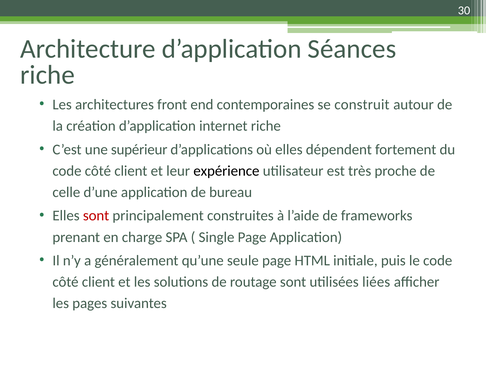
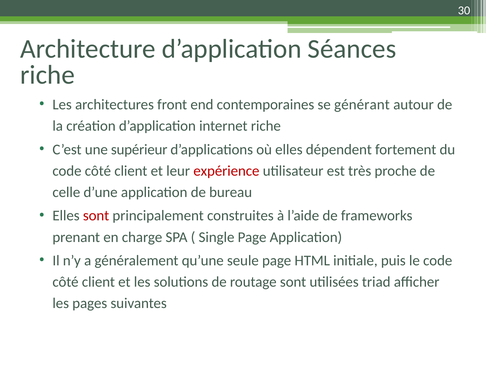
construit: construit -> générant (362, 105)
expérience colour: black -> red (226, 171)
liées: liées -> triad (376, 282)
